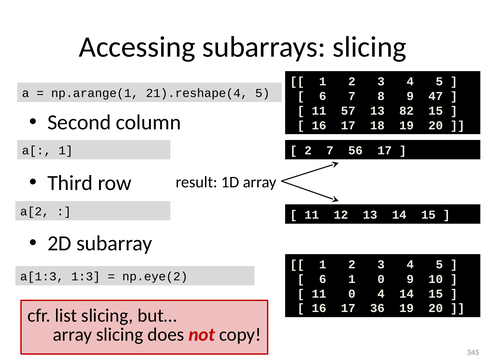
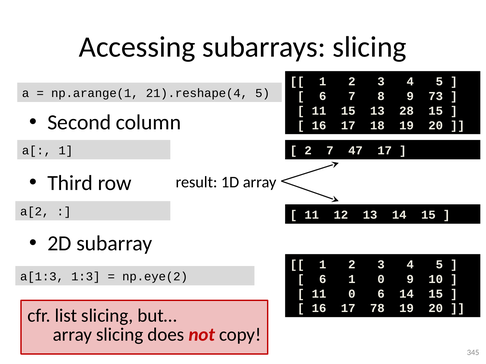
47: 47 -> 73 (436, 96)
11 57: 57 -> 15 (348, 111)
82: 82 -> 28 (407, 111)
56: 56 -> 47 (355, 151)
0 4: 4 -> 6 (381, 294)
36: 36 -> 78 (377, 309)
